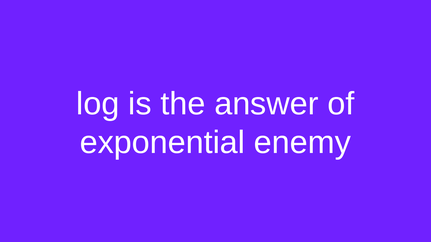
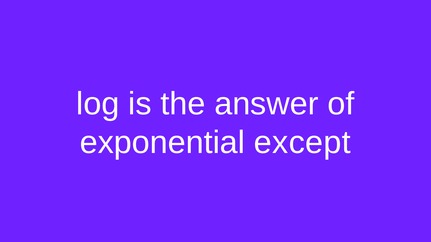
enemy: enemy -> except (302, 143)
